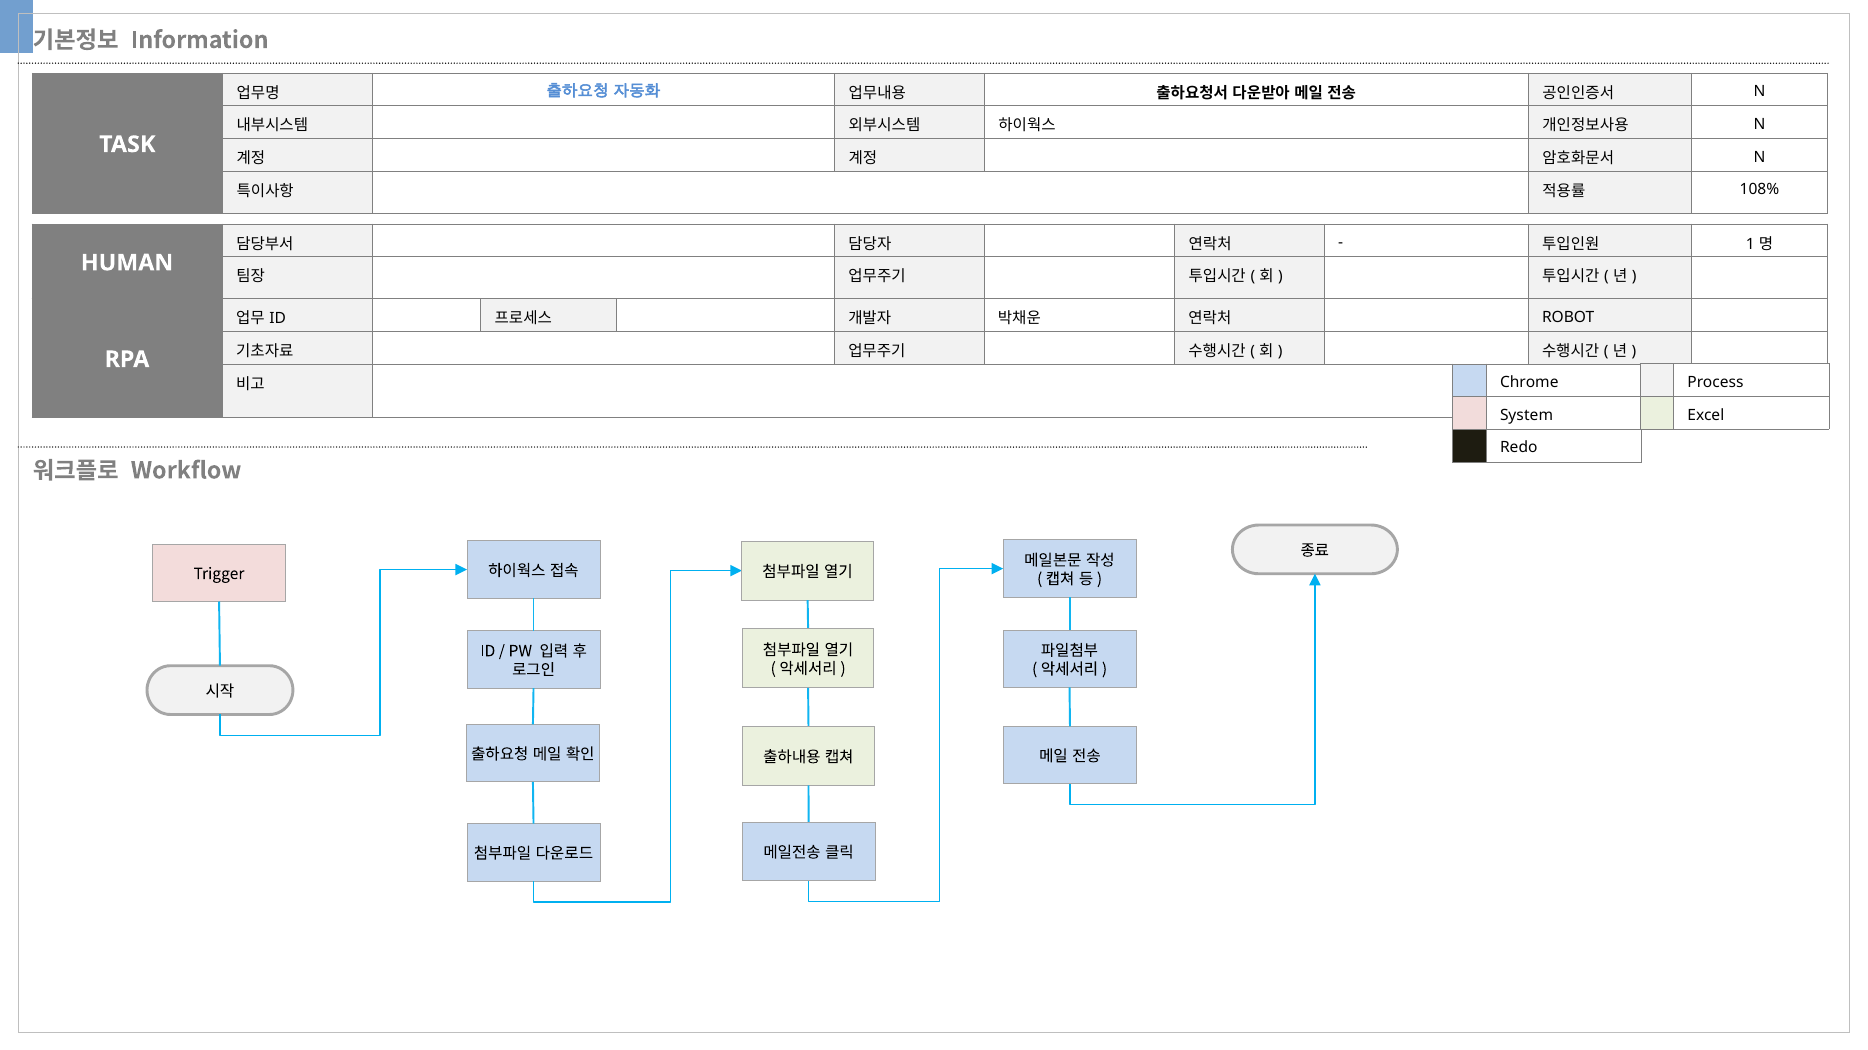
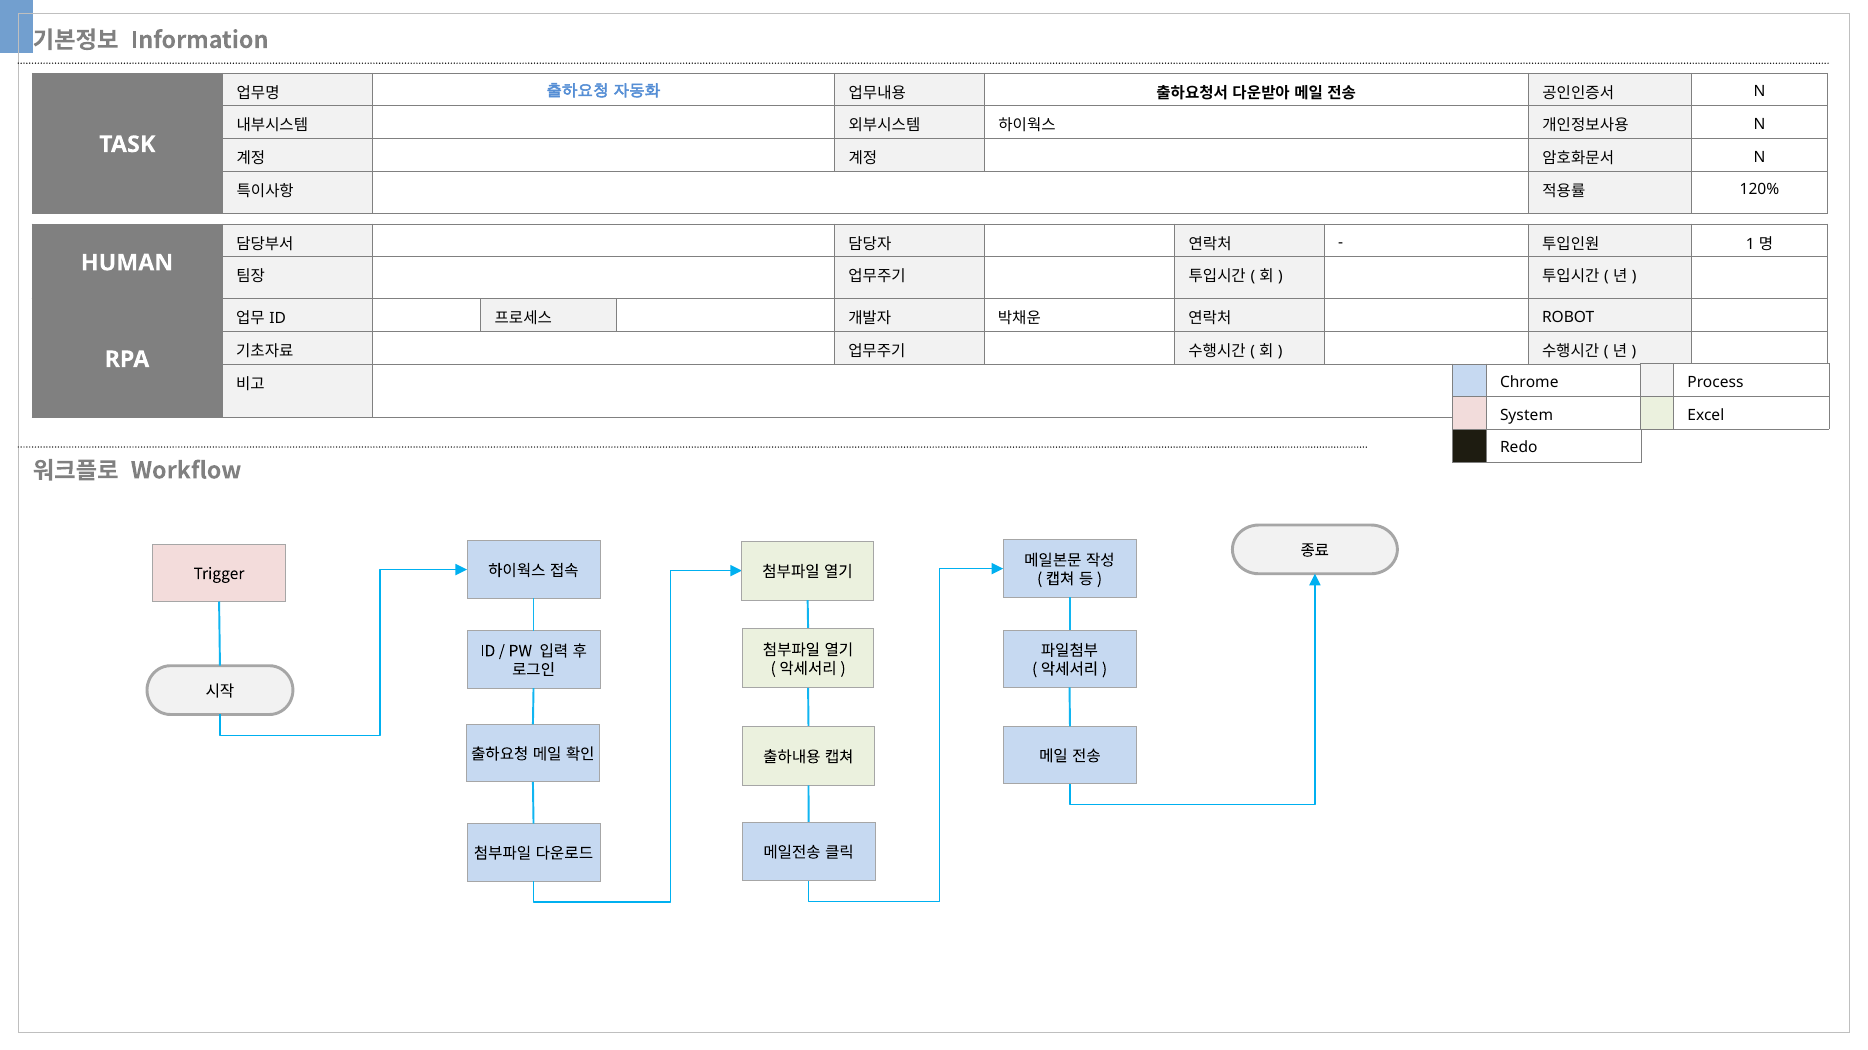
108%: 108% -> 120% (1759, 190)
